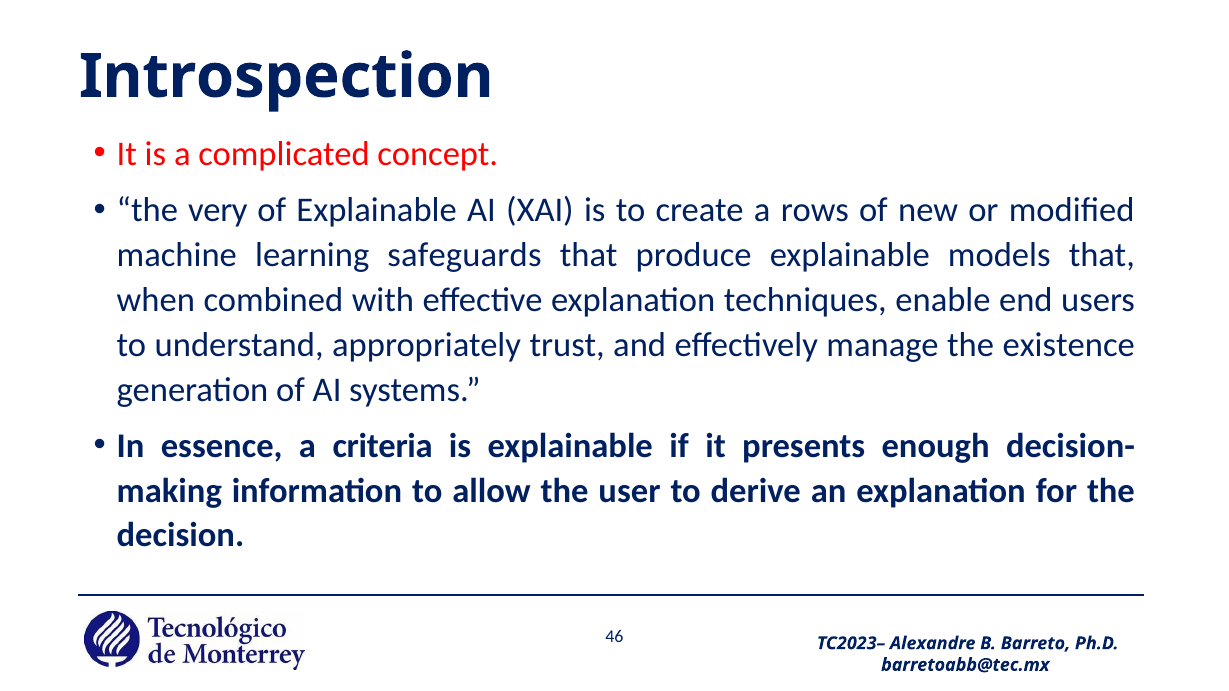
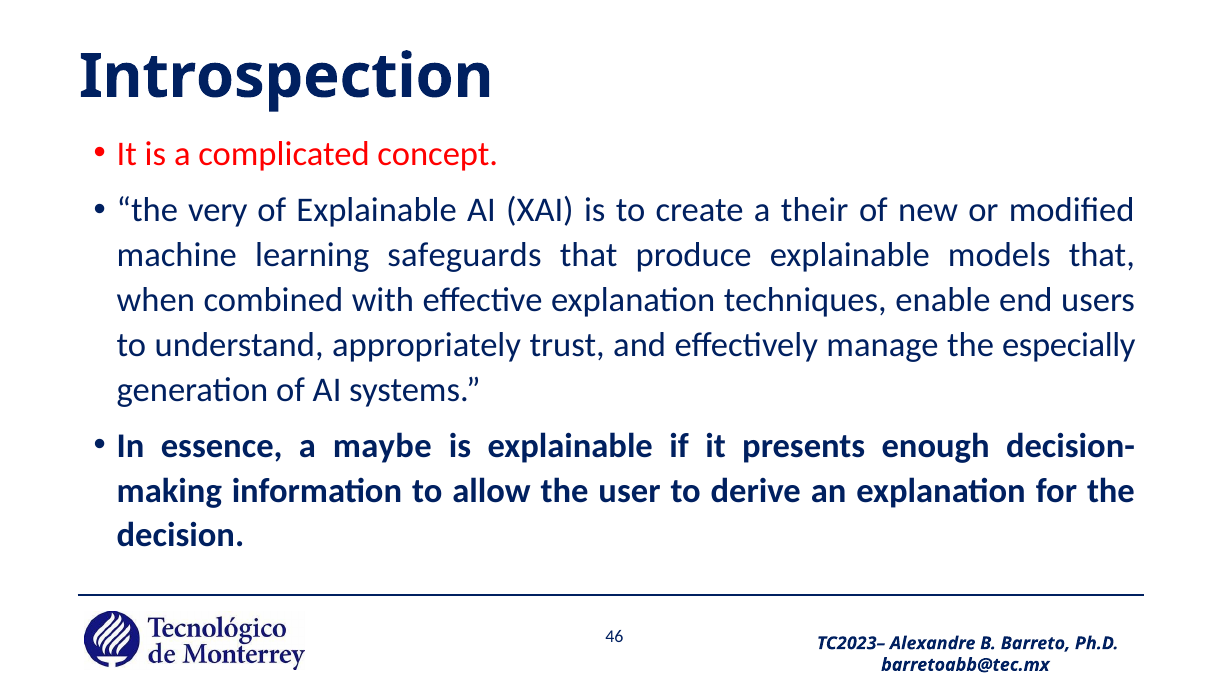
rows: rows -> their (815, 211)
existence: existence -> especially (1069, 345)
criteria: criteria -> maybe (382, 446)
